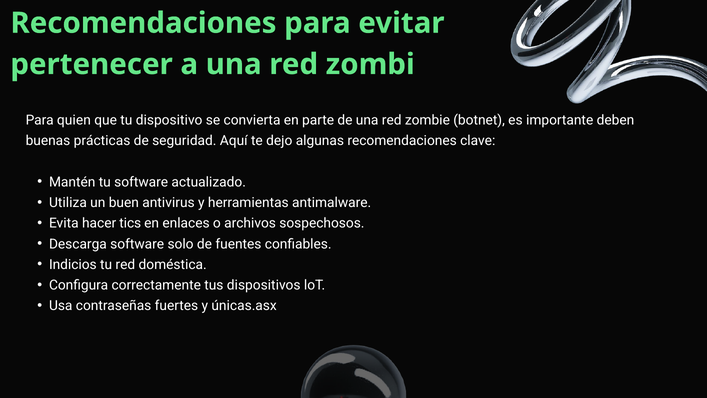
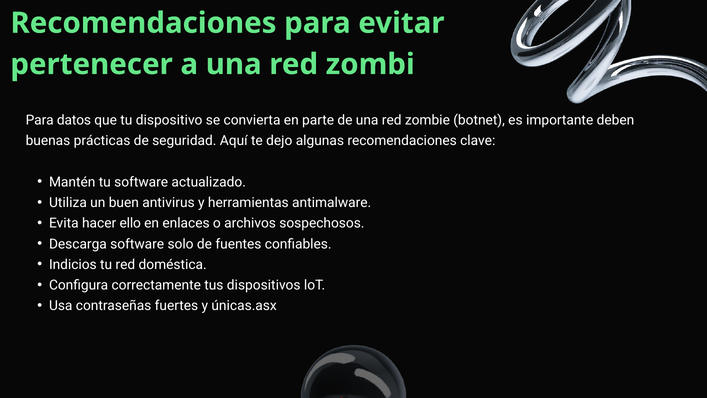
quien: quien -> datos (74, 120)
tics: tics -> ello (130, 223)
